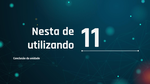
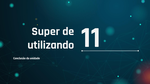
Nesta: Nesta -> Super (46, 31)
